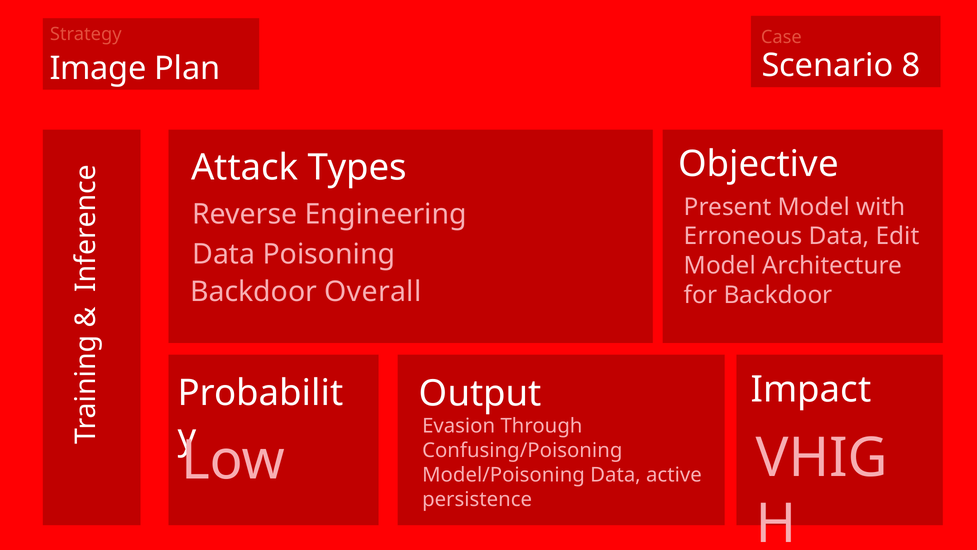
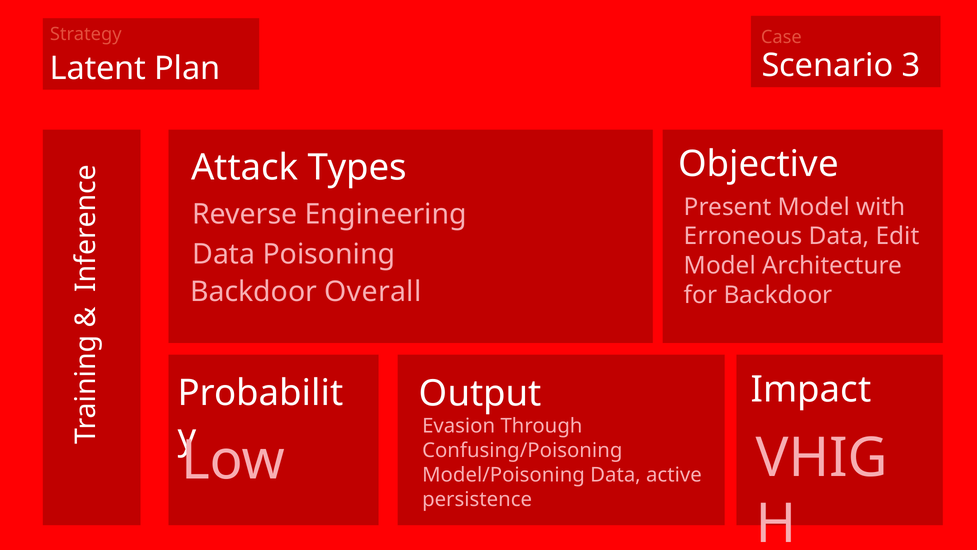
8: 8 -> 3 (911, 65)
Image: Image -> Latent (98, 68)
